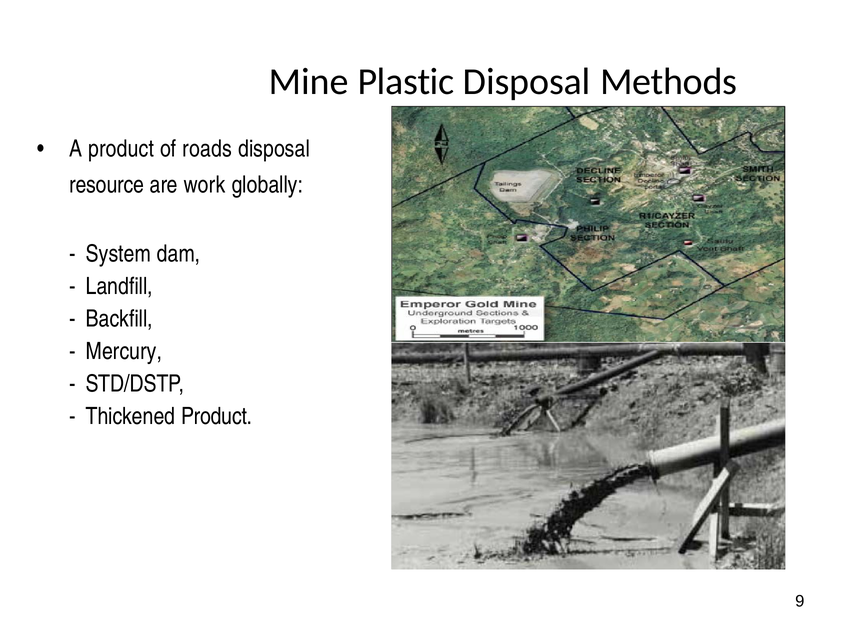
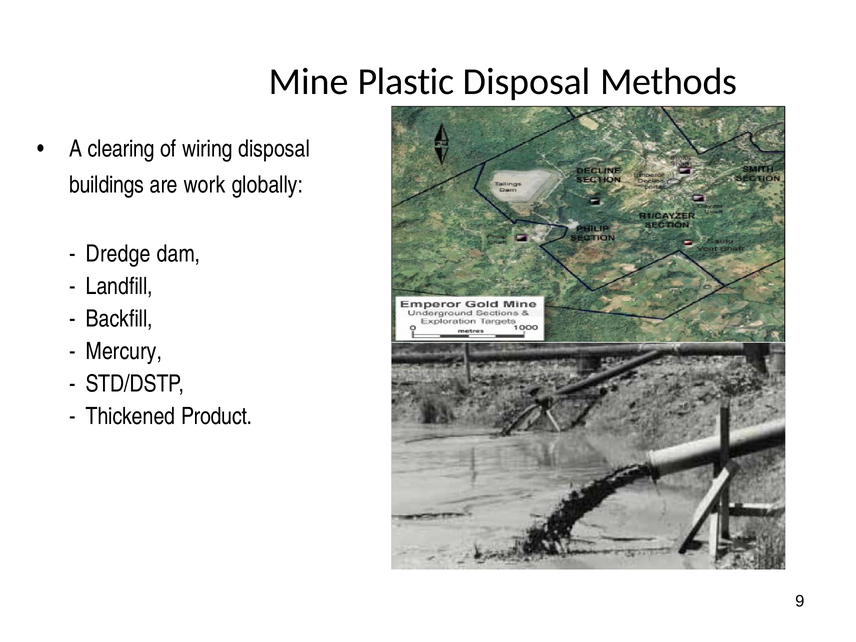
A product: product -> clearing (121, 149)
roads: roads -> wiring (207, 149)
resource: resource -> buildings (107, 185)
System: System -> Dredge (118, 254)
